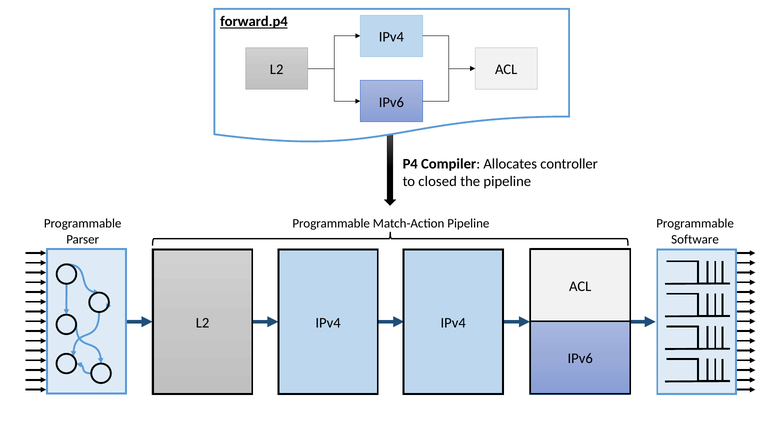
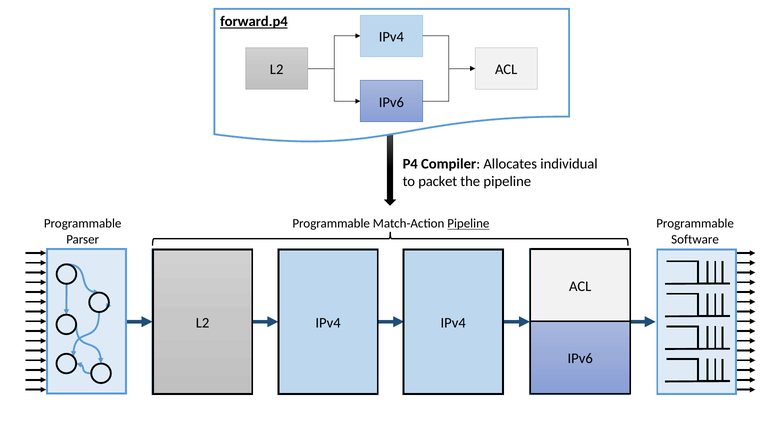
controller: controller -> individual (569, 164)
closed: closed -> packet (438, 182)
Pipeline underline: none -> present (468, 224)
